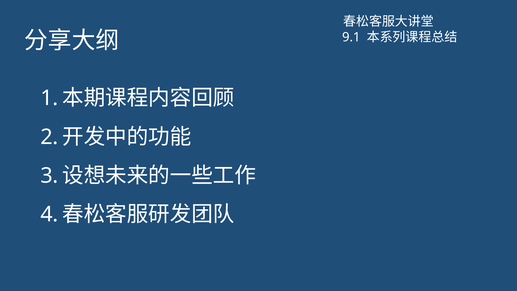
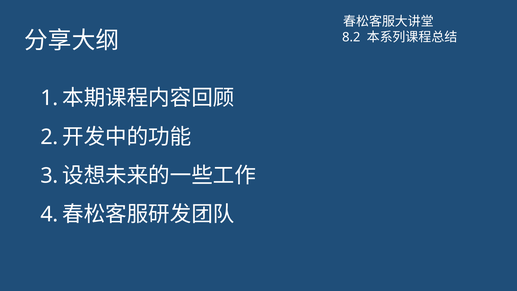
9.1: 9.1 -> 8.2 (351, 37)
